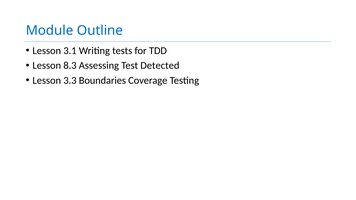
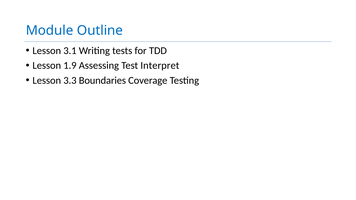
8.3: 8.3 -> 1.9 (70, 66)
Detected: Detected -> Interpret (160, 66)
